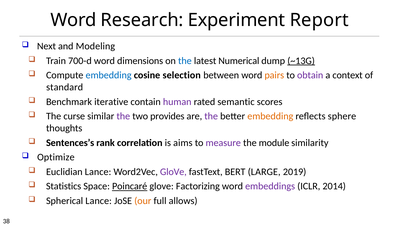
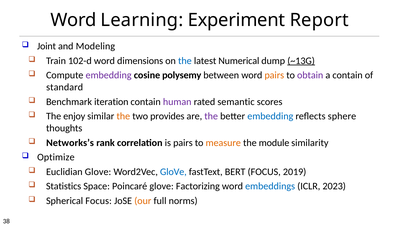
Research: Research -> Learning (142, 20)
Next: Next -> Joint (46, 46)
700-d: 700-d -> 102-d (80, 61)
embedding colour: blue -> purple (109, 75)
selection: selection -> polysemy (182, 75)
a context: context -> contain (348, 75)
iterative: iterative -> iteration (111, 102)
curse: curse -> enjoy (74, 116)
the colour: purple -> orange (123, 116)
embedding colour: orange -> blue (270, 116)
Sentences’s: Sentences’s -> Networks’s (70, 143)
is aims: aims -> pairs (183, 143)
measure colour: purple -> orange (223, 143)
Euclidian Lance: Lance -> Glove (98, 172)
GloVe colour: purple -> blue (173, 172)
BERT LARGE: LARGE -> FOCUS (264, 172)
Poincaré underline: present -> none (130, 186)
embeddings colour: purple -> blue (270, 186)
2014: 2014 -> 2023 (334, 186)
Spherical Lance: Lance -> Focus (99, 201)
allows: allows -> norms (183, 201)
